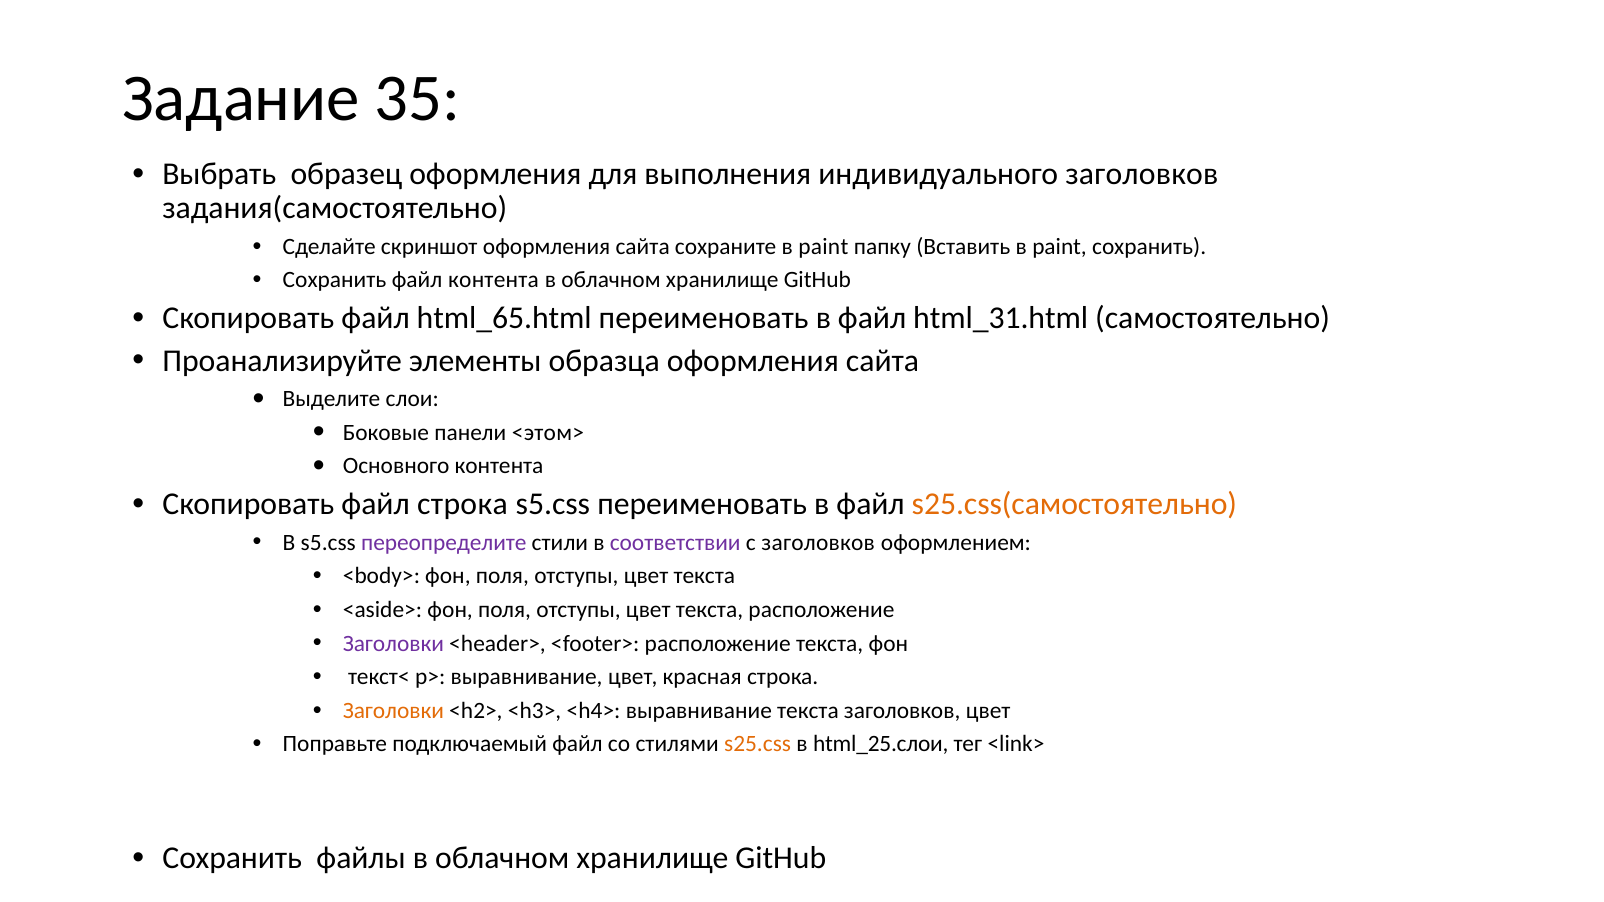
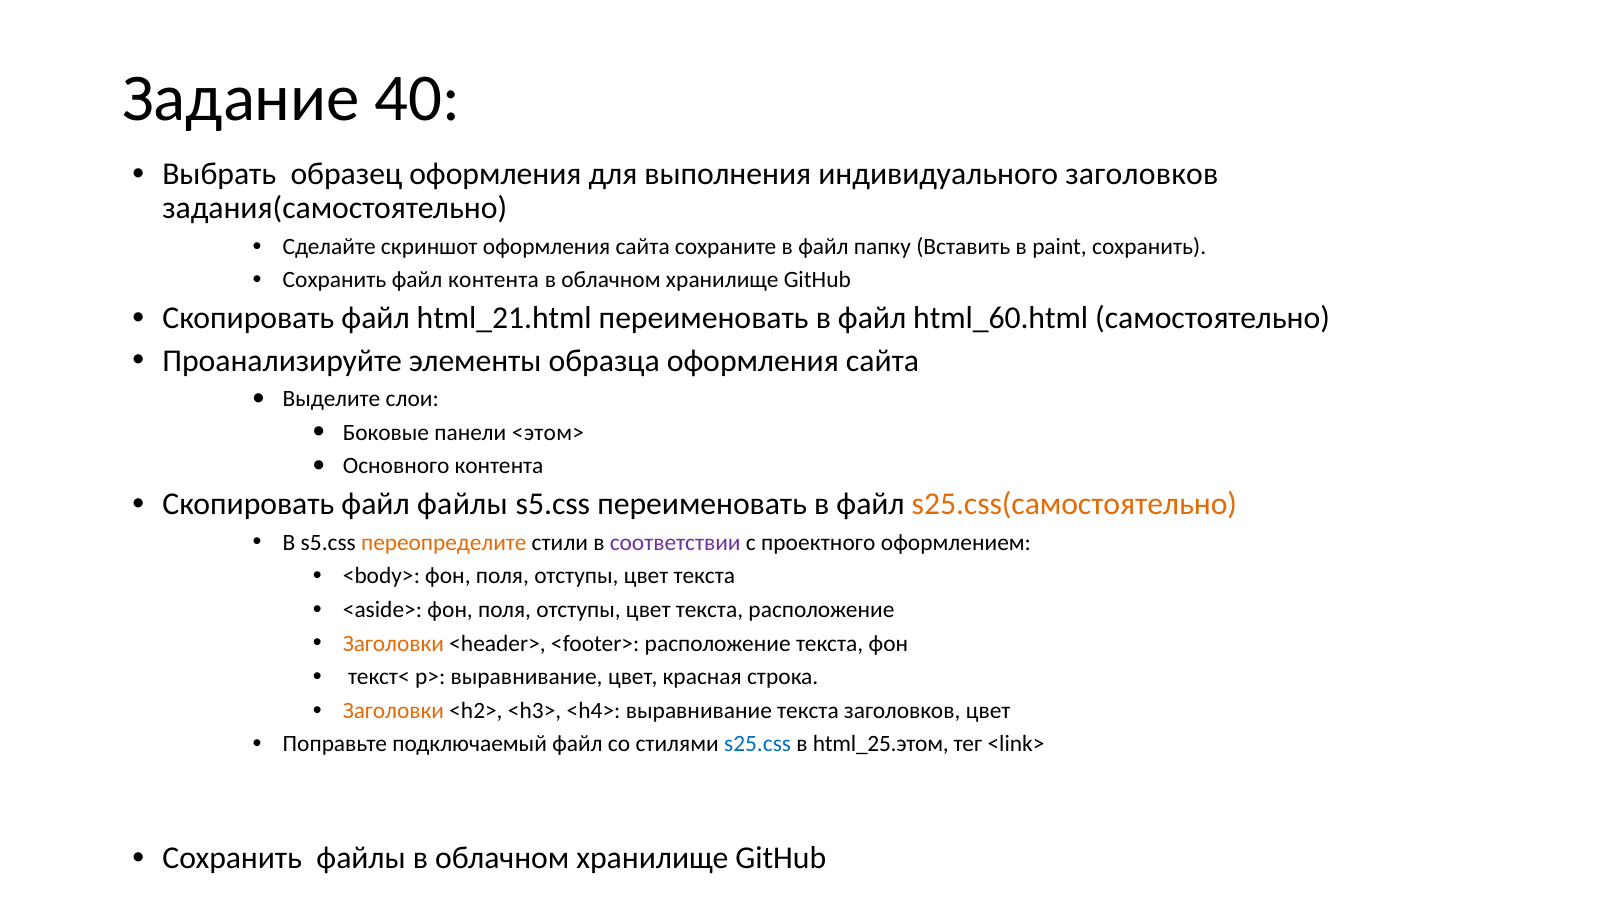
35: 35 -> 40 (418, 98)
сохраните в paint: paint -> файл (824, 247)
html_65.html: html_65.html -> html_21.html (504, 318)
html_31.html: html_31.html -> html_60.html (1001, 318)
файл строка: строка -> файлы (462, 504)
переопределите colour: purple -> orange (444, 543)
с заголовков: заголовков -> проектного (818, 543)
Заголовки colour: purple -> orange (393, 644)
s25.css colour: orange -> blue (758, 744)
html_25.слои: html_25.слои -> html_25.этом (881, 744)
